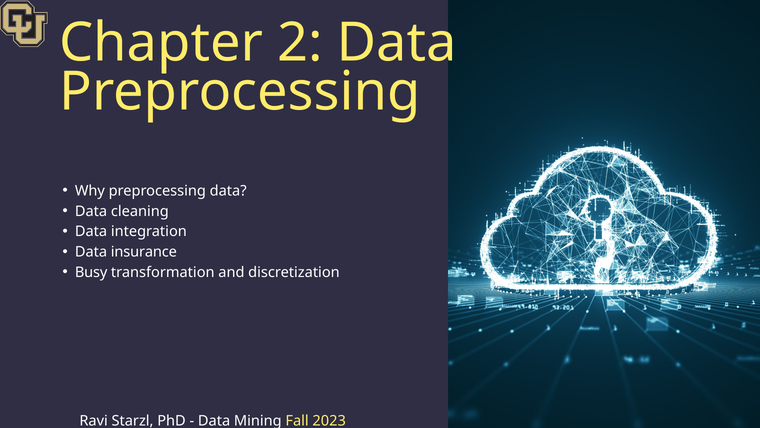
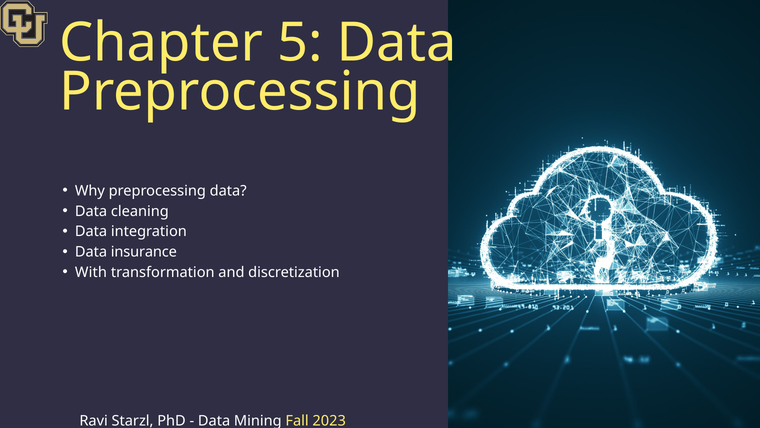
2: 2 -> 5 (300, 43)
Busy: Busy -> With (91, 272)
